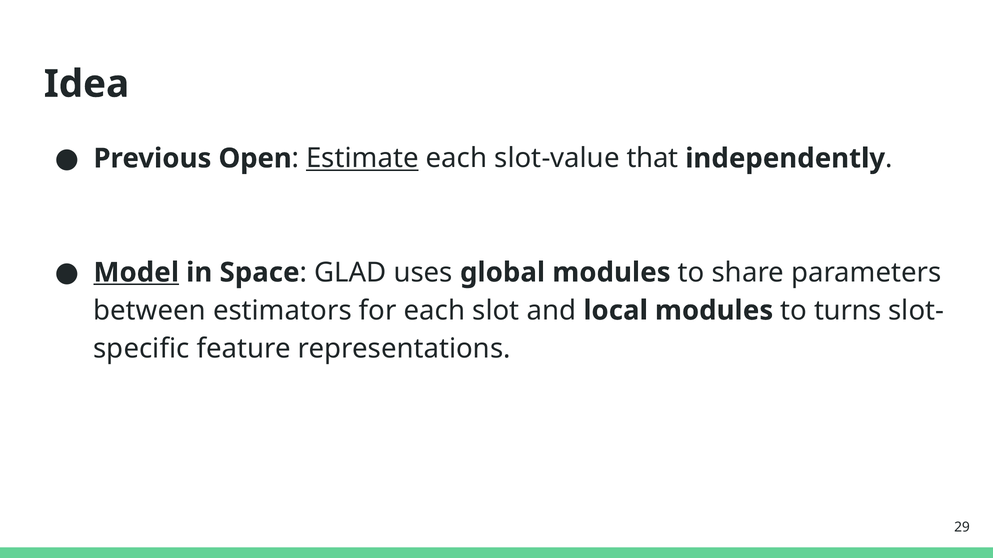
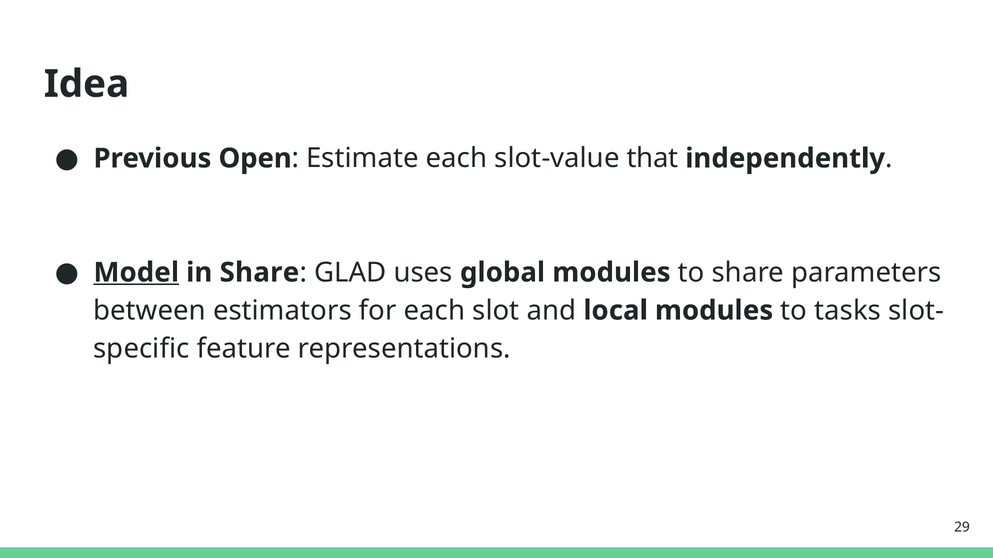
Estimate underline: present -> none (362, 159)
in Space: Space -> Share (259, 273)
turns: turns -> tasks (848, 311)
